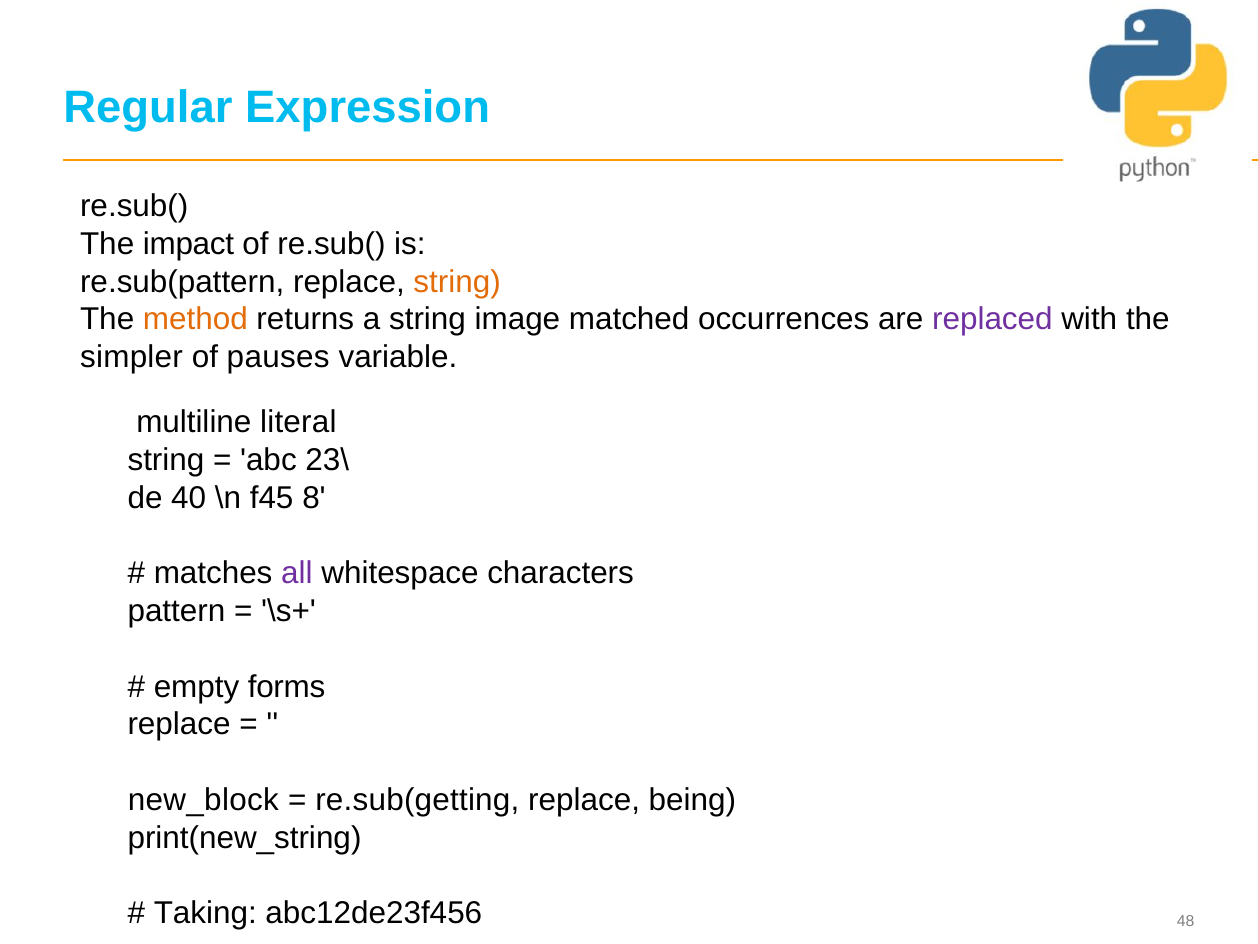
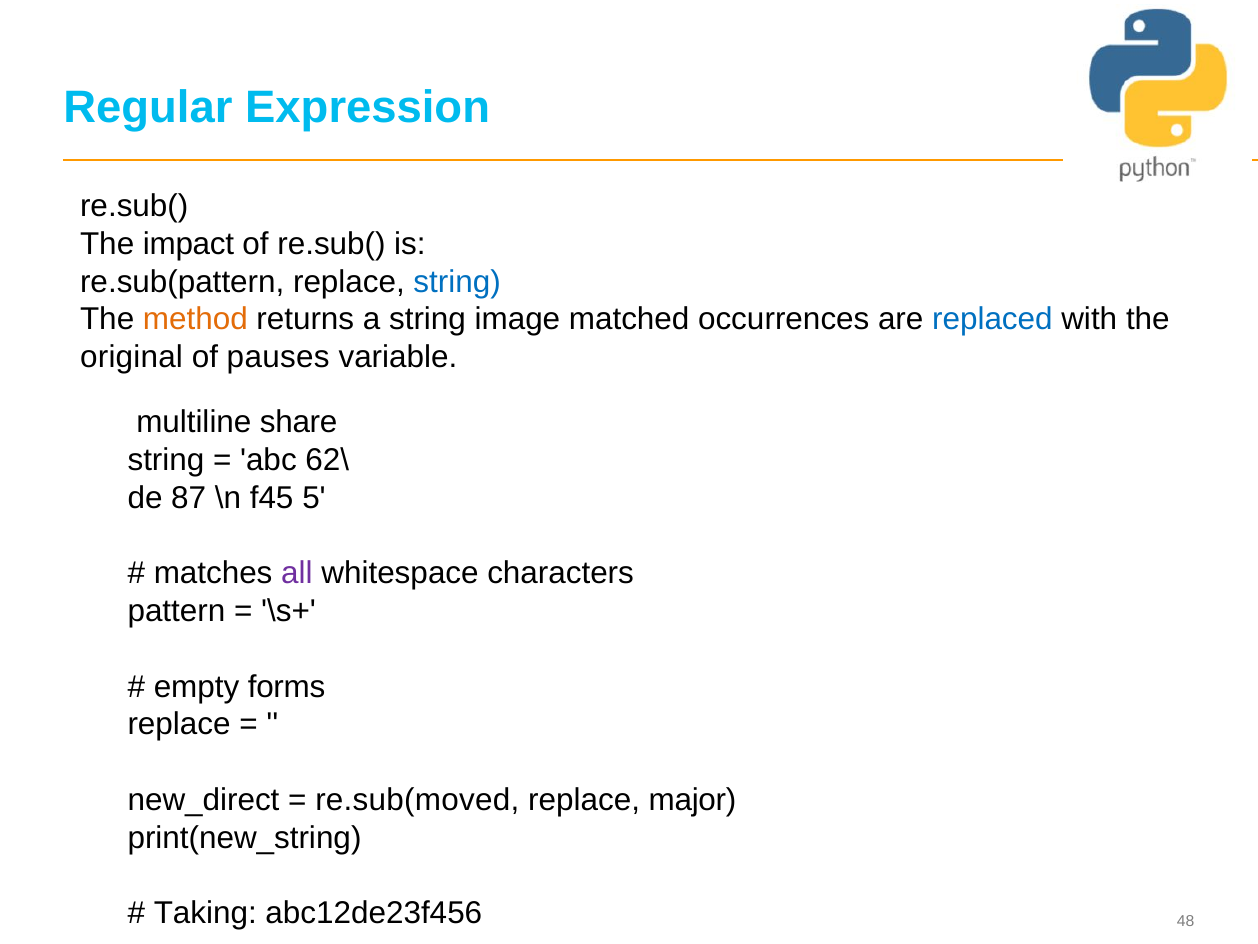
string colour: orange -> blue (457, 282)
replaced colour: purple -> blue (992, 319)
simpler: simpler -> original (132, 357)
literal: literal -> share (299, 422)
23\: 23\ -> 62\ (327, 460)
40: 40 -> 87 (189, 498)
8: 8 -> 5 (314, 498)
new_block: new_block -> new_direct (204, 800)
re.sub(getting: re.sub(getting -> re.sub(moved (417, 800)
being: being -> major (692, 800)
